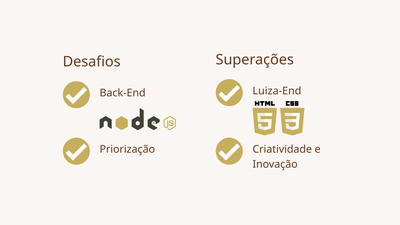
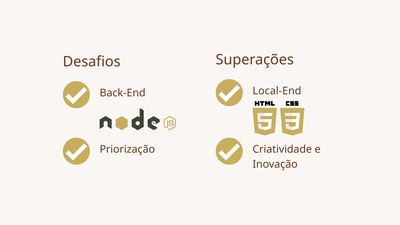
Luiza-End: Luiza-End -> Local-End (277, 91)
